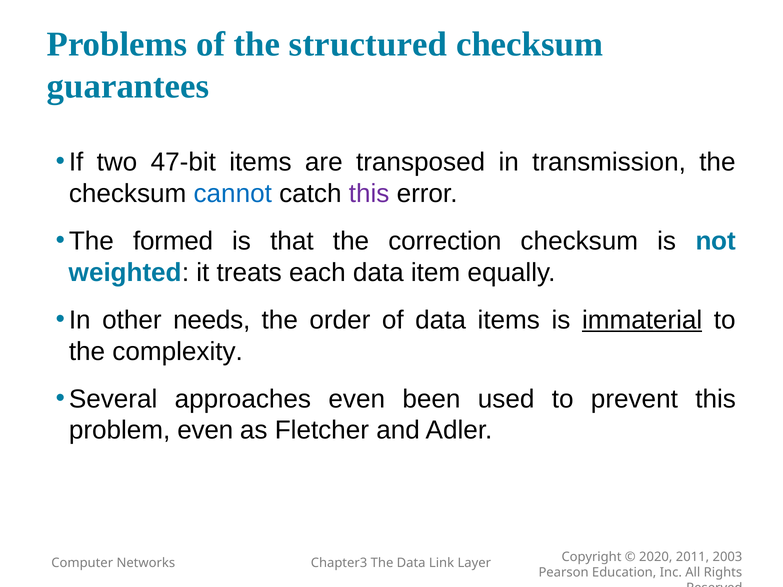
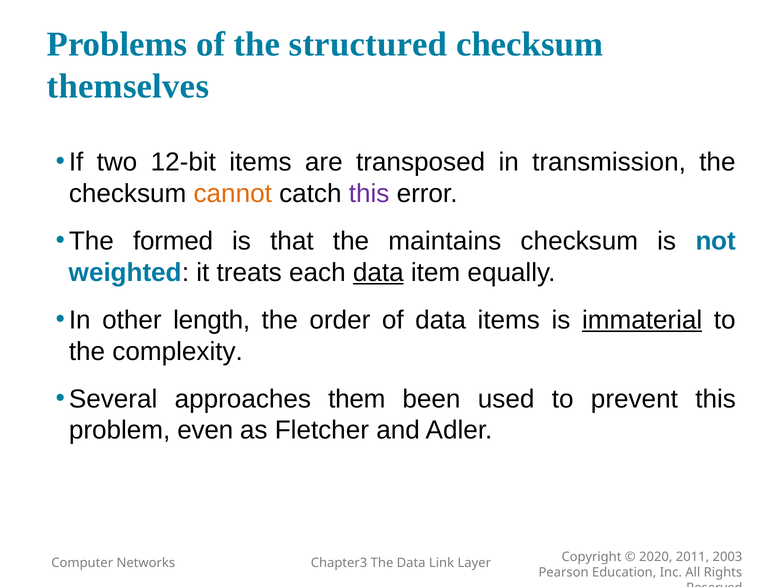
guarantees: guarantees -> themselves (128, 86)
47-bit: 47-bit -> 12-bit (183, 162)
cannot colour: blue -> orange (233, 194)
correction: correction -> maintains (445, 241)
data underline: none -> present (378, 273)
needs: needs -> length (212, 320)
approaches even: even -> them (357, 399)
